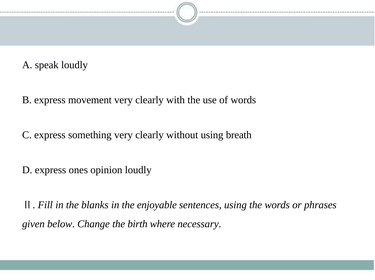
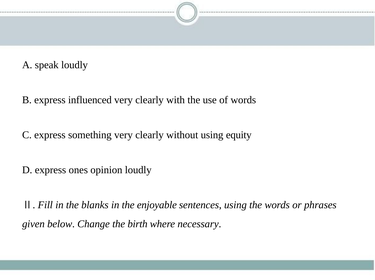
movement: movement -> influenced (90, 100)
breath: breath -> equity (239, 135)
